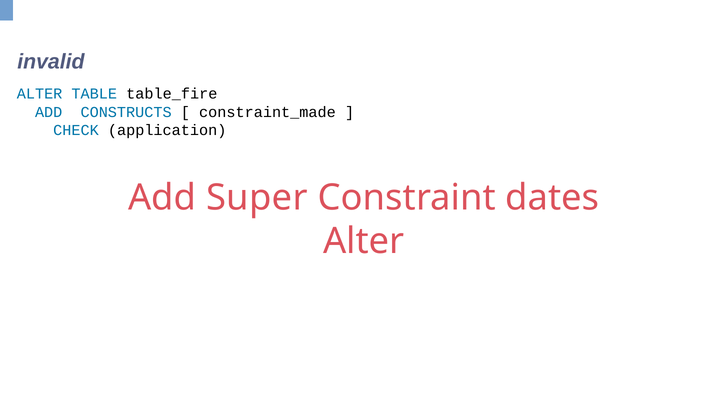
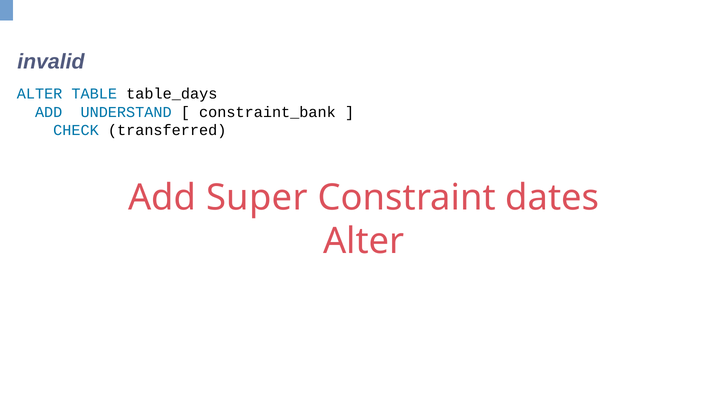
table_fire: table_fire -> table_days (172, 94)
CONSTRUCTS: CONSTRUCTS -> UNDERSTAND (126, 112)
constraint_made: constraint_made -> constraint_bank (267, 112)
application: application -> transferred (167, 130)
